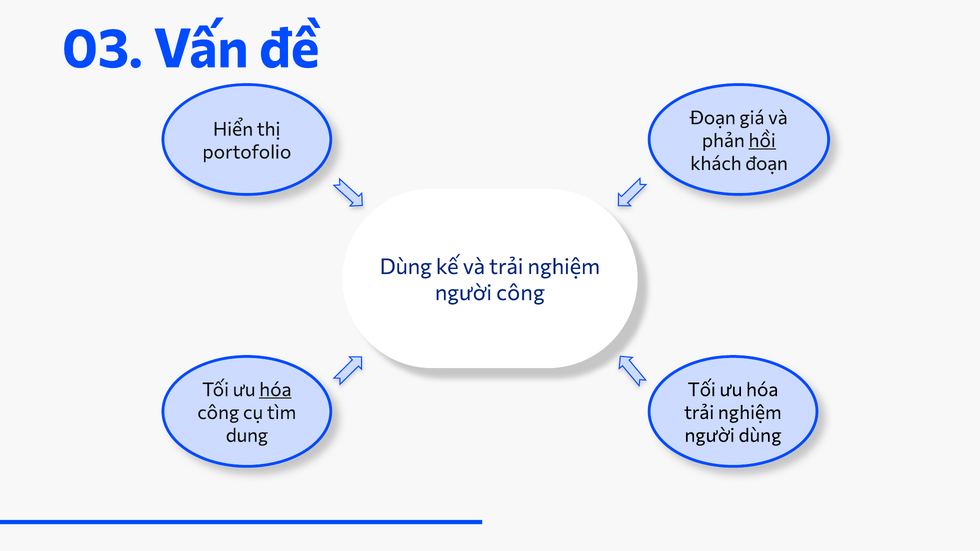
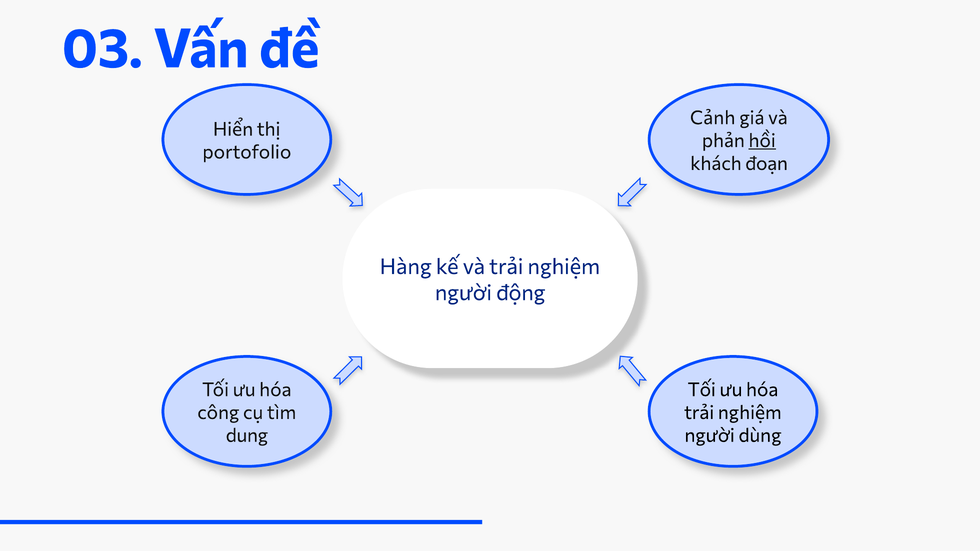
Đoạn: Đoạn -> Cảnh (713, 118)
Dùng: Dùng -> Hàng (406, 267)
người công: công -> động (521, 293)
hóa underline: present -> none (275, 390)
